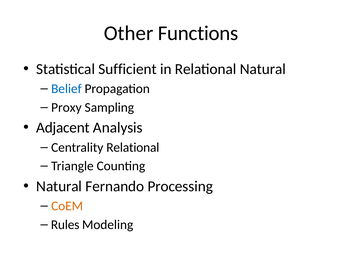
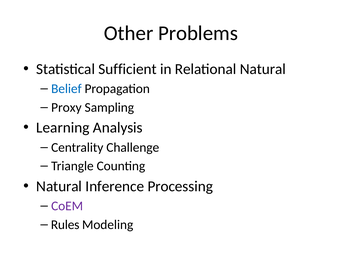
Functions: Functions -> Problems (198, 33)
Adjacent: Adjacent -> Learning (63, 127)
Centrality Relational: Relational -> Challenge (133, 147)
Fernando: Fernando -> Inference (115, 186)
CoEM colour: orange -> purple (67, 206)
